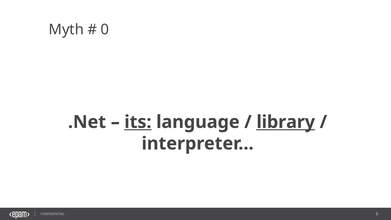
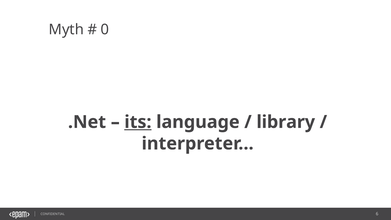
library underline: present -> none (286, 122)
